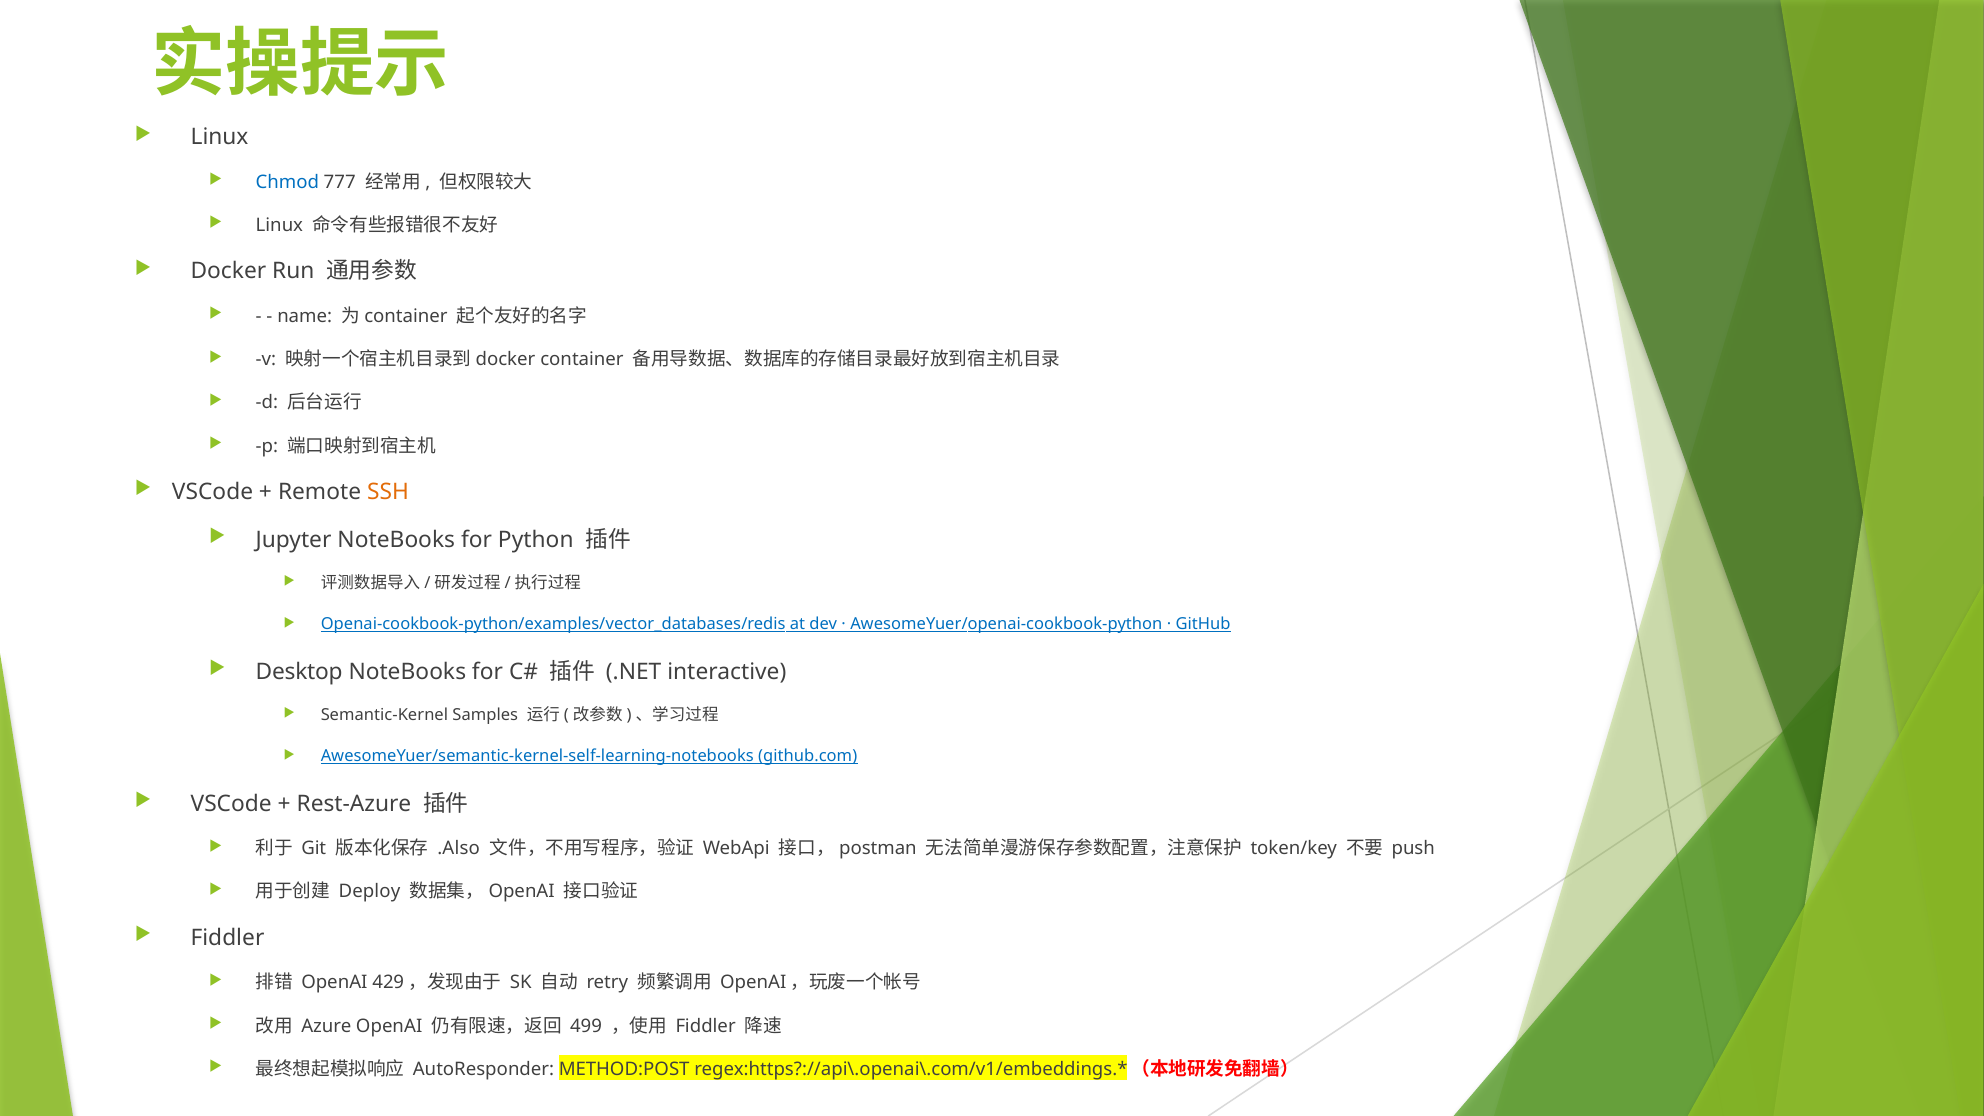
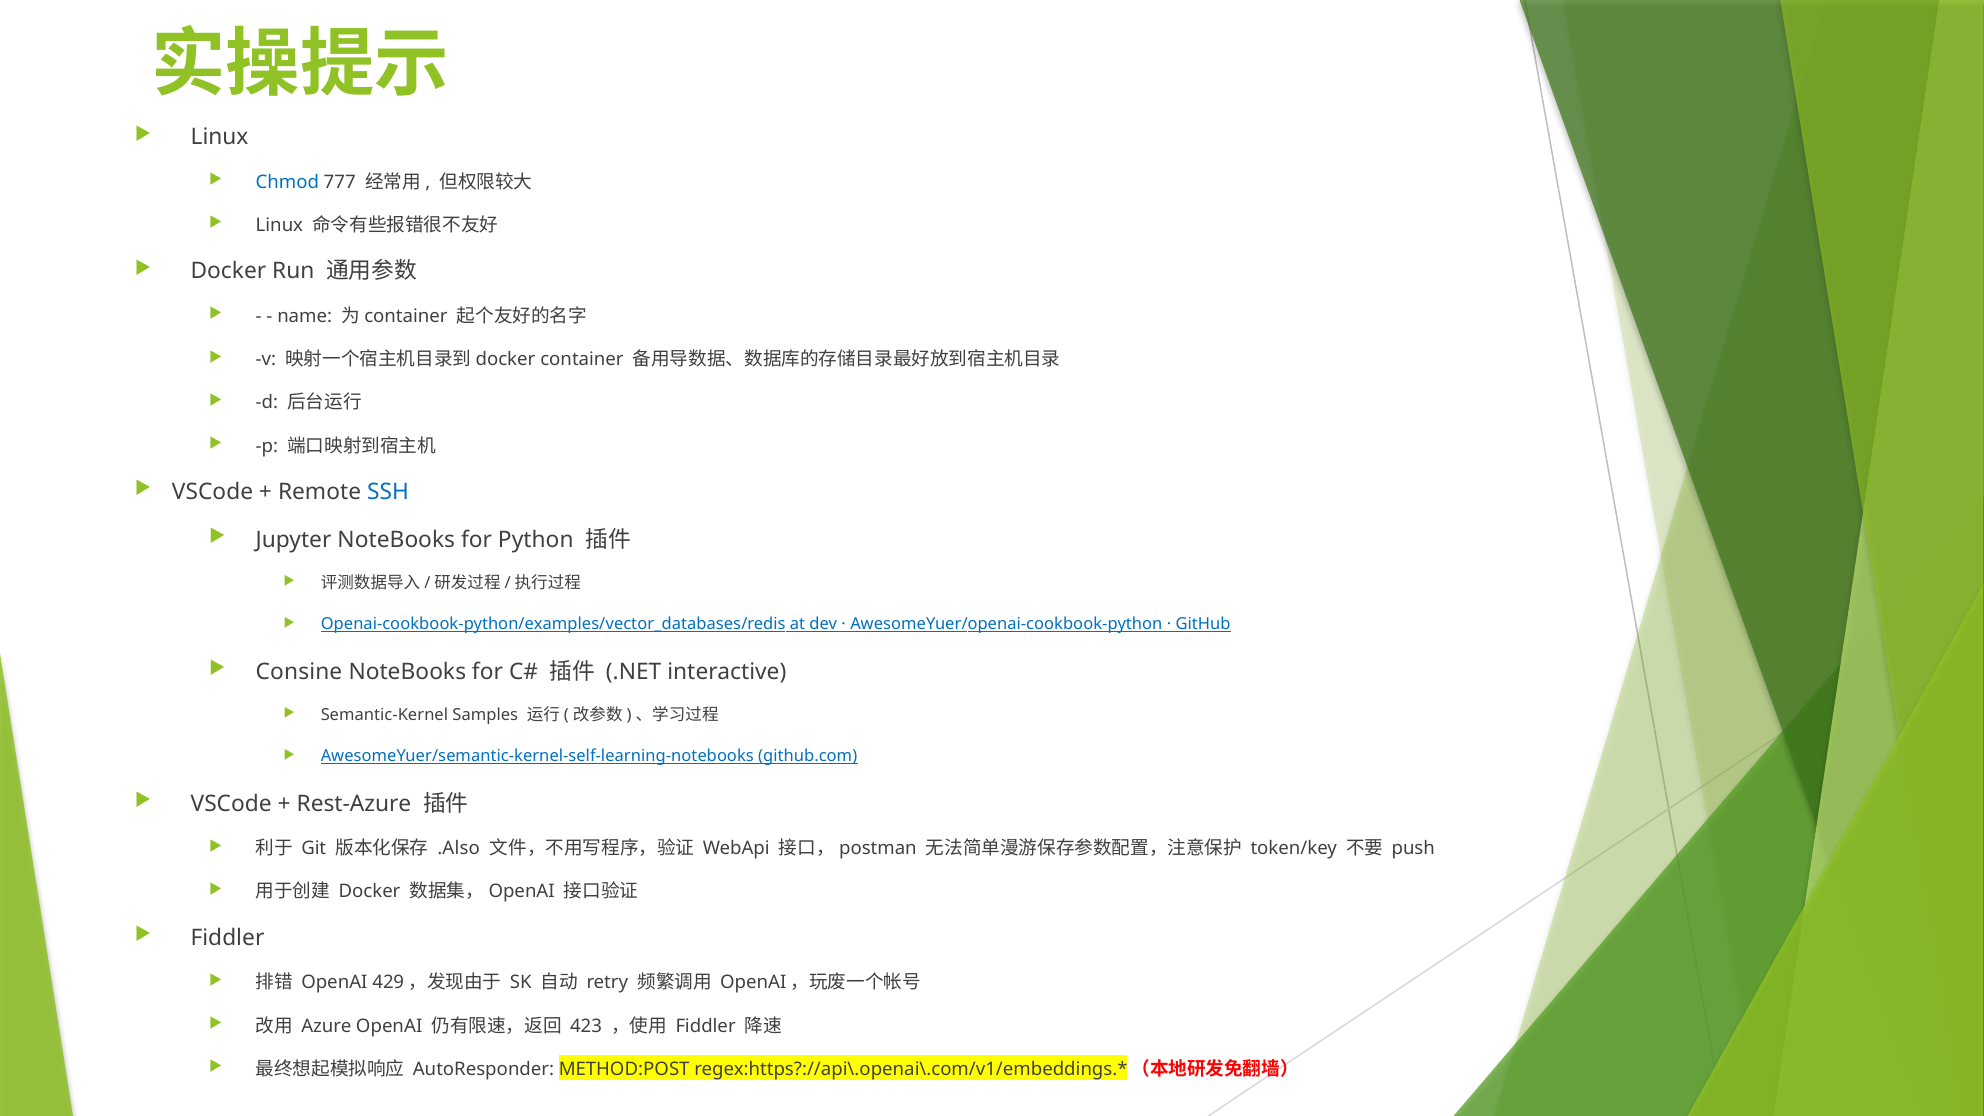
SSH colour: orange -> blue (388, 492)
Desktop: Desktop -> Consine (299, 672)
Deploy: Deploy -> Docker (369, 892)
499: 499 -> 423 (586, 1026)
